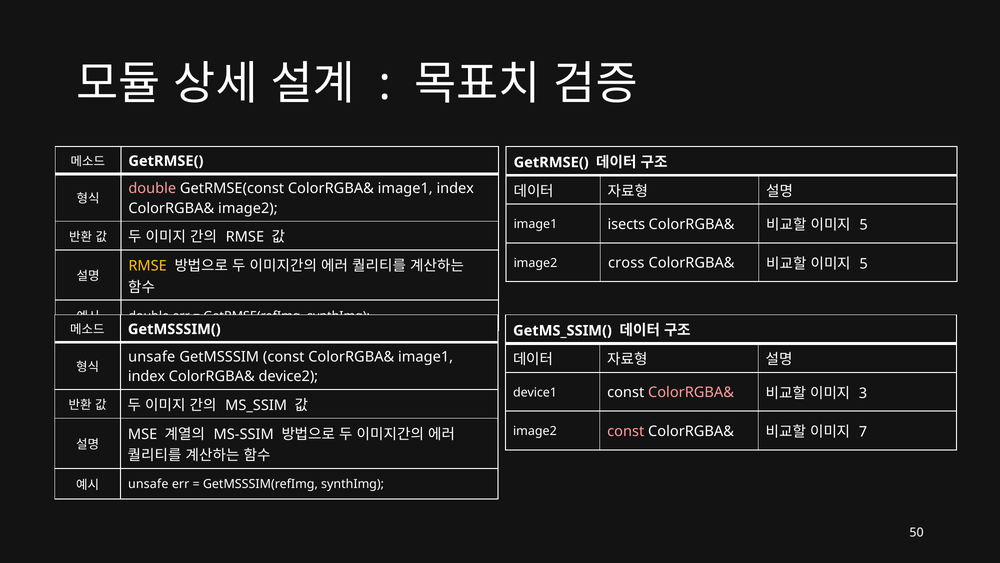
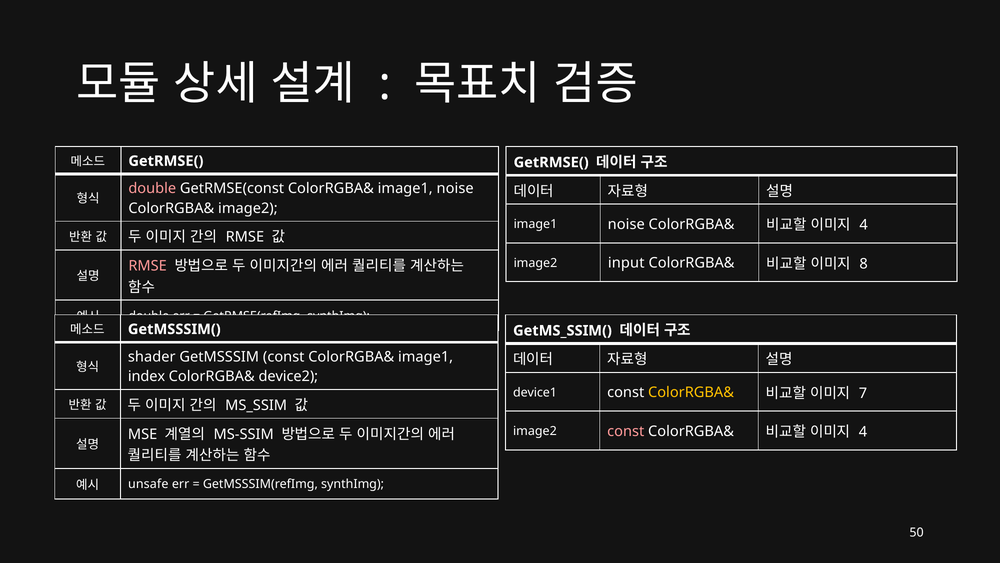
GetRMSE(const ColorRGBA& image1 index: index -> noise (455, 188)
isects: isects -> noise (626, 224)
5: 5 -> 4 (864, 225)
cross: cross -> input (626, 263)
5: 5 -> 8 (864, 264)
RMSE colour: yellow -> pink (148, 266)
unsafe: unsafe -> shader (152, 356)
ColorRGBA& colour: pink -> yellow (691, 392)
3: 3 -> 7 (863, 393)
7: 7 -> 4 (863, 432)
